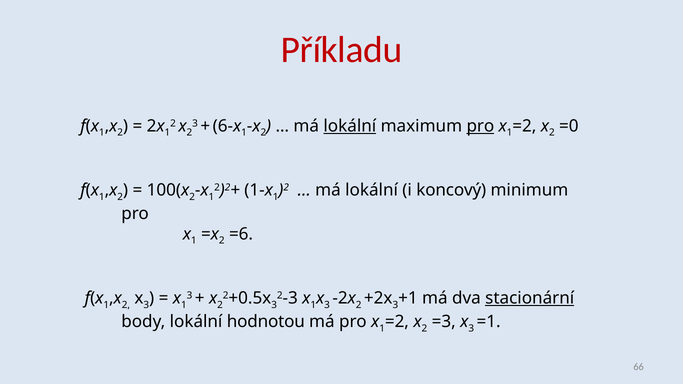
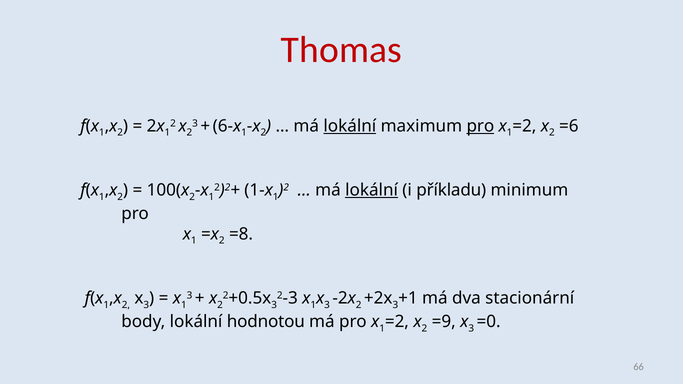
Příkladu: Příkladu -> Thomas (341, 50)
=0: =0 -> =6 (569, 126)
lokální underline: none -> present (372, 190)
koncový: koncový -> příkladu (451, 190)
=6: =6 -> =8 (241, 234)
stacionární underline: present -> none (530, 299)
=3: =3 -> =9 (444, 322)
=1: =1 -> =0 (489, 322)
